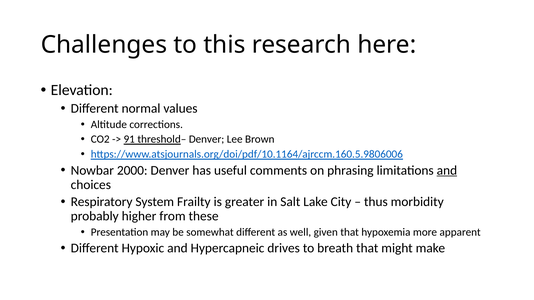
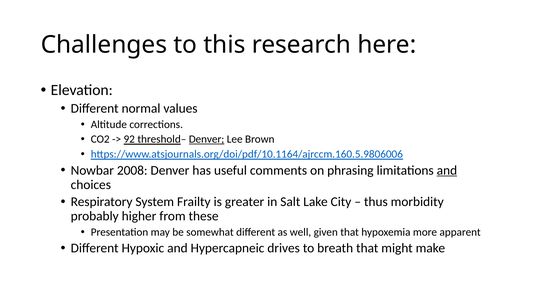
91: 91 -> 92 (129, 139)
Denver underline: none -> present (207, 139)
2000: 2000 -> 2008 (132, 171)
